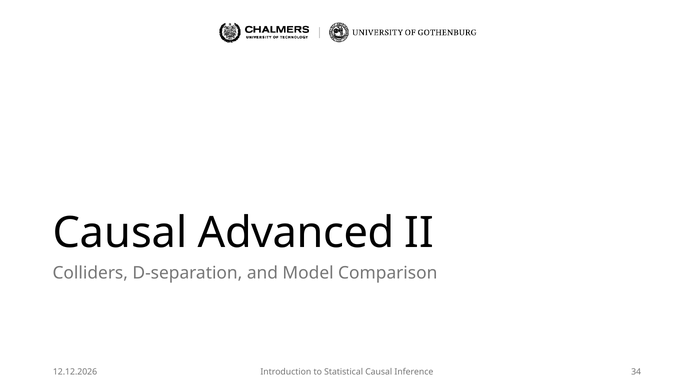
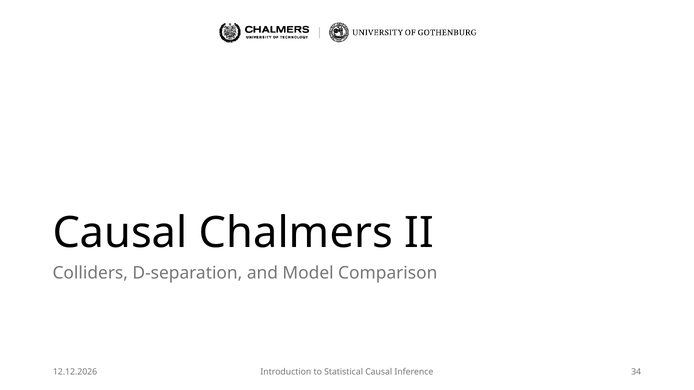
Advanced: Advanced -> Chalmers (296, 233)
